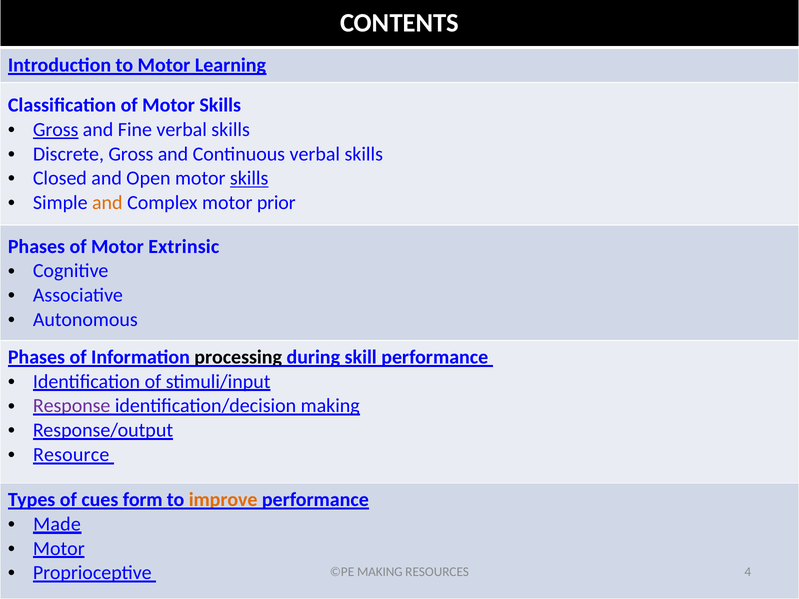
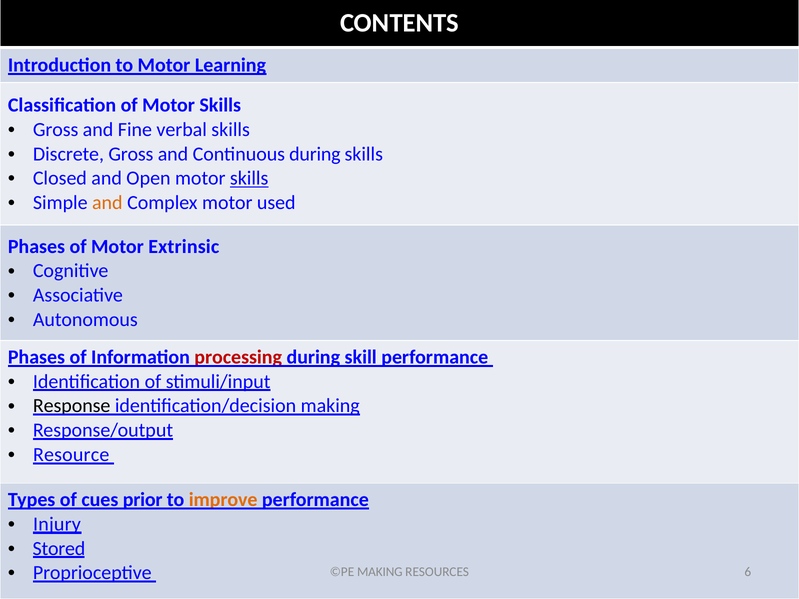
Gross underline: present -> none (56, 130)
Continuous verbal: verbal -> during (315, 154)
prior: prior -> used (276, 203)
processing colour: black -> red (238, 357)
Response colour: purple -> black (72, 406)
form: form -> prior (143, 500)
Made: Made -> Injury (57, 524)
Motor: Motor -> Stored (59, 549)
4: 4 -> 6 (748, 572)
